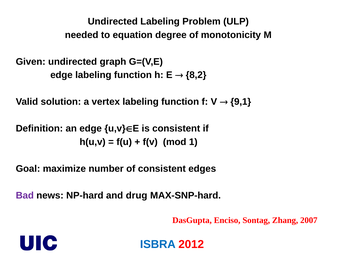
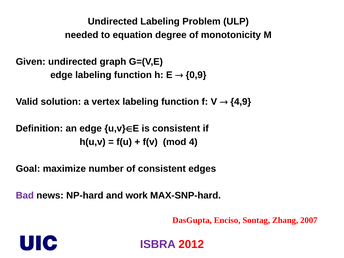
8,2: 8,2 -> 0,9 (196, 75)
9,1: 9,1 -> 4,9 (241, 102)
1: 1 -> 4 (193, 142)
drug: drug -> work (137, 195)
ISBRA colour: blue -> purple (158, 244)
